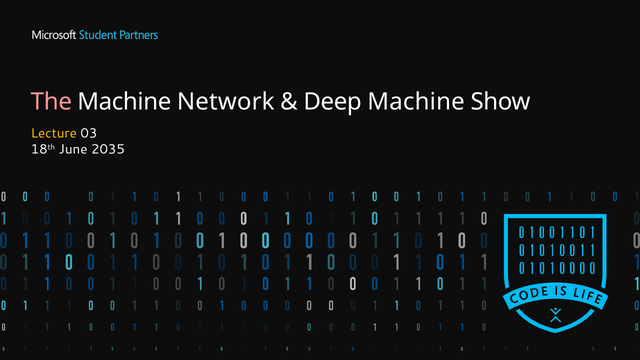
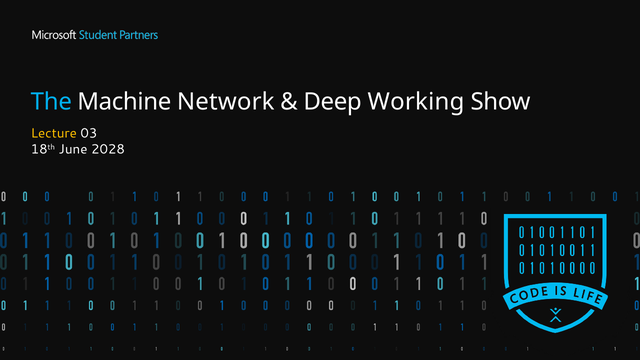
The colour: pink -> light blue (51, 102)
Deep Machine: Machine -> Working (416, 102)
2035: 2035 -> 2028 (108, 149)
